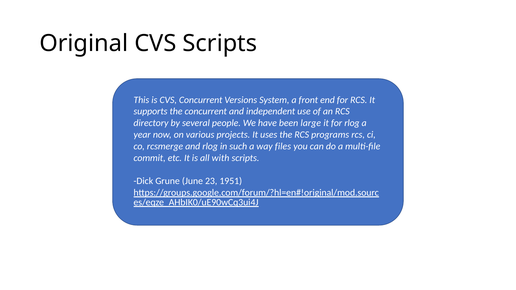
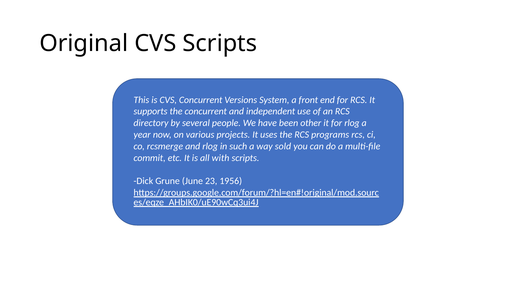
large: large -> other (311, 123)
files: files -> sold (283, 146)
1951: 1951 -> 1956 (231, 181)
